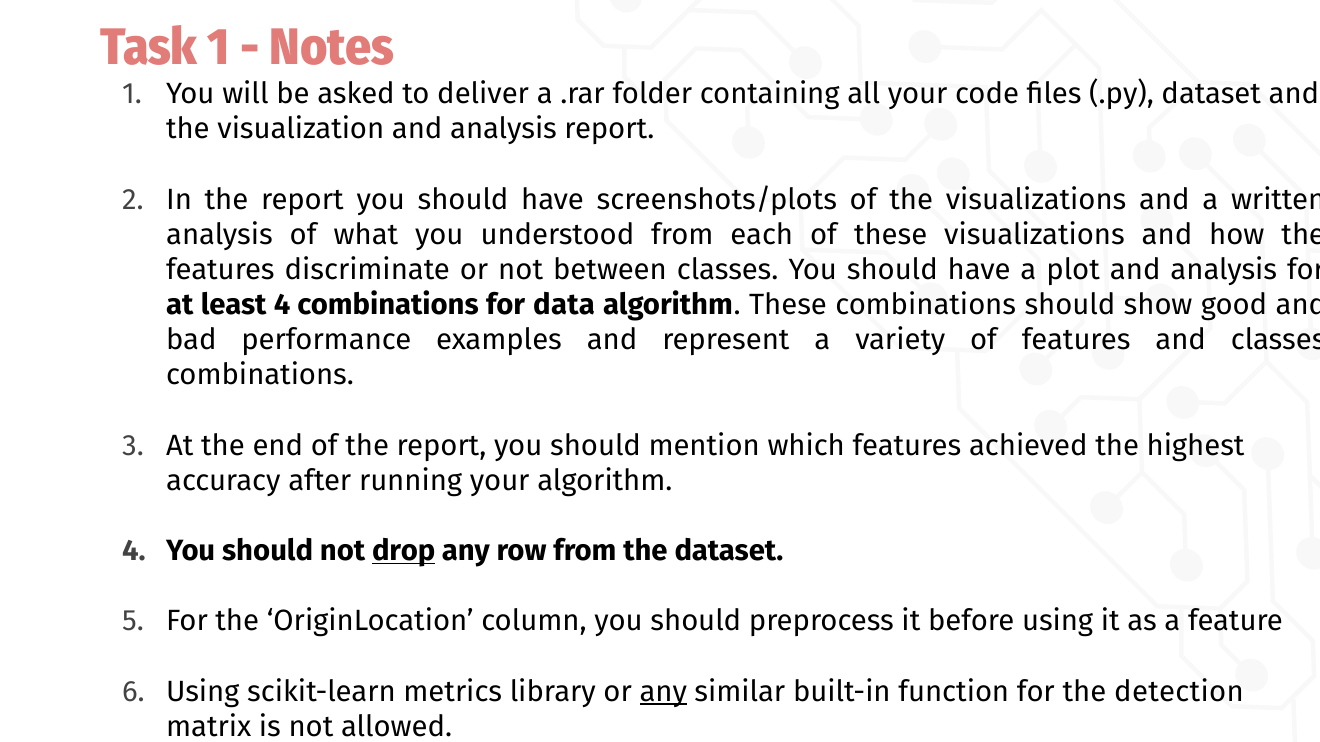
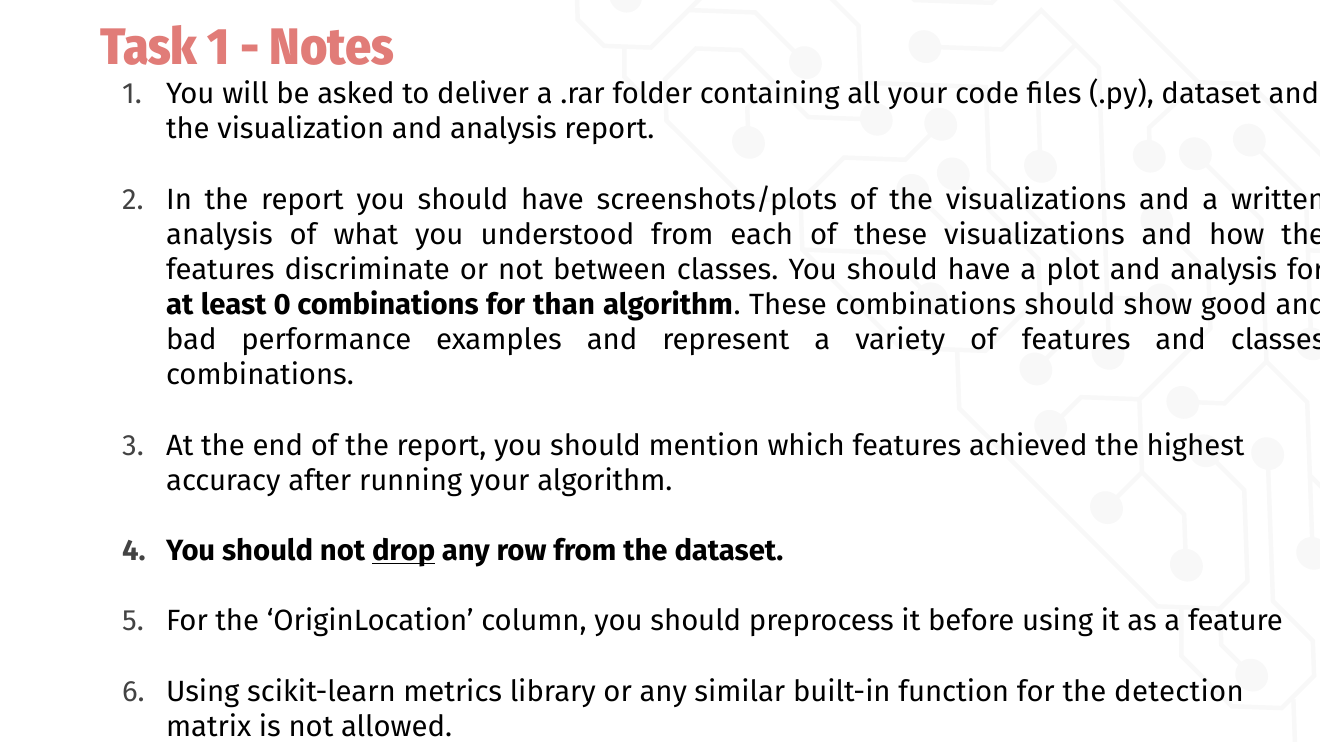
least 4: 4 -> 0 (282, 305)
data: data -> than (564, 305)
any underline: present -> none (663, 692)
